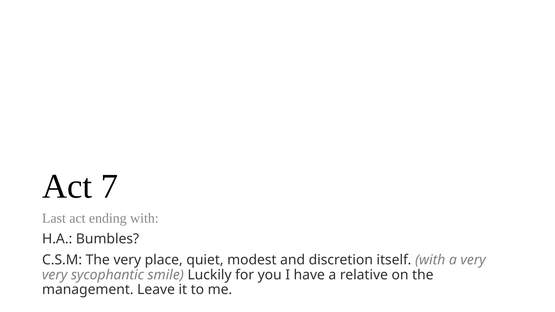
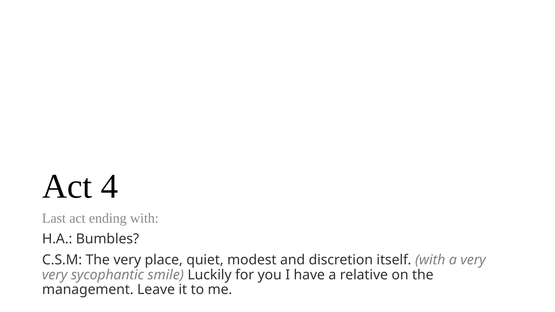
7: 7 -> 4 (109, 187)
